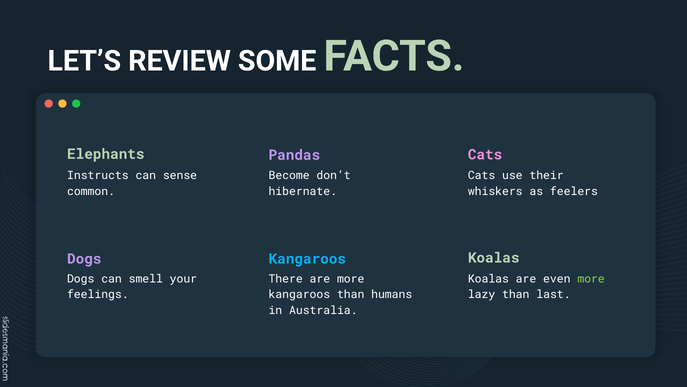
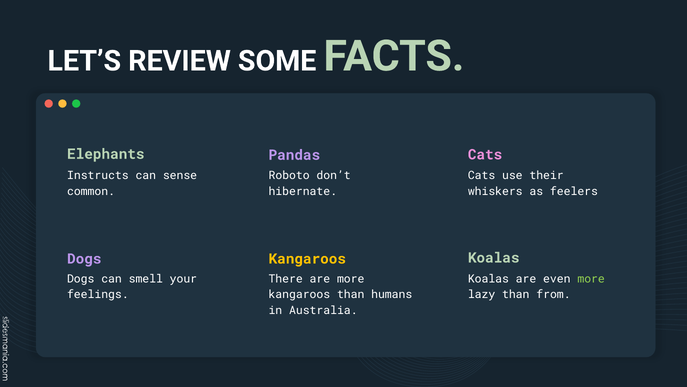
Become: Become -> Roboto (289, 175)
Kangaroos colour: light blue -> yellow (307, 258)
last: last -> from (553, 294)
